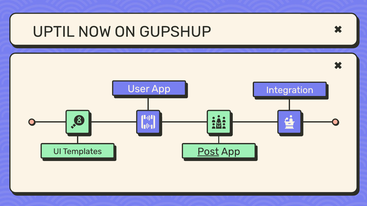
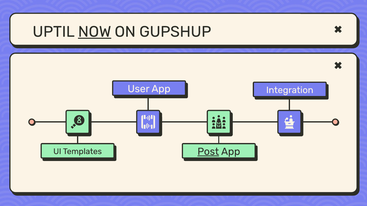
NOW underline: none -> present (95, 32)
